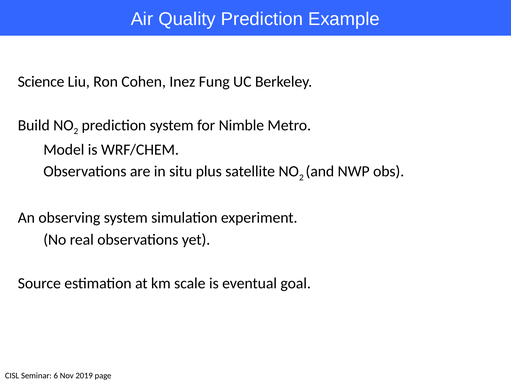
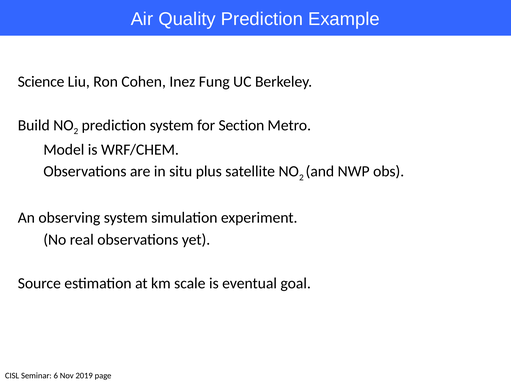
Nimble: Nimble -> Section (241, 125)
